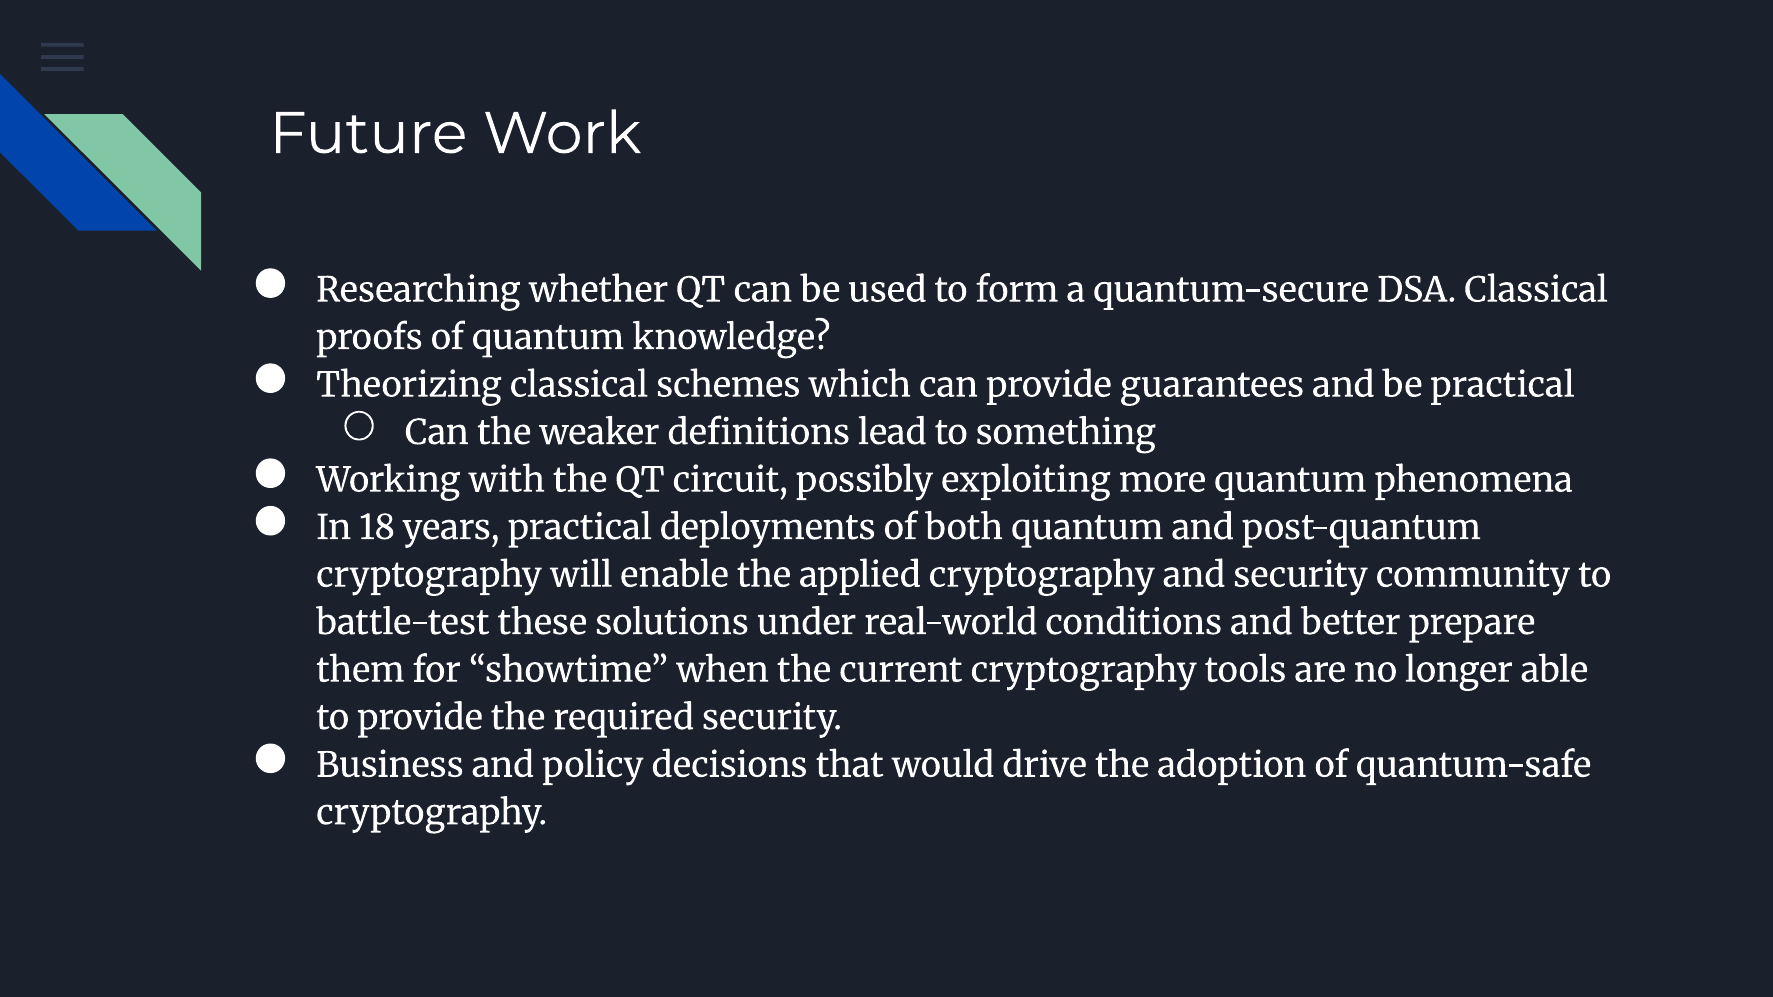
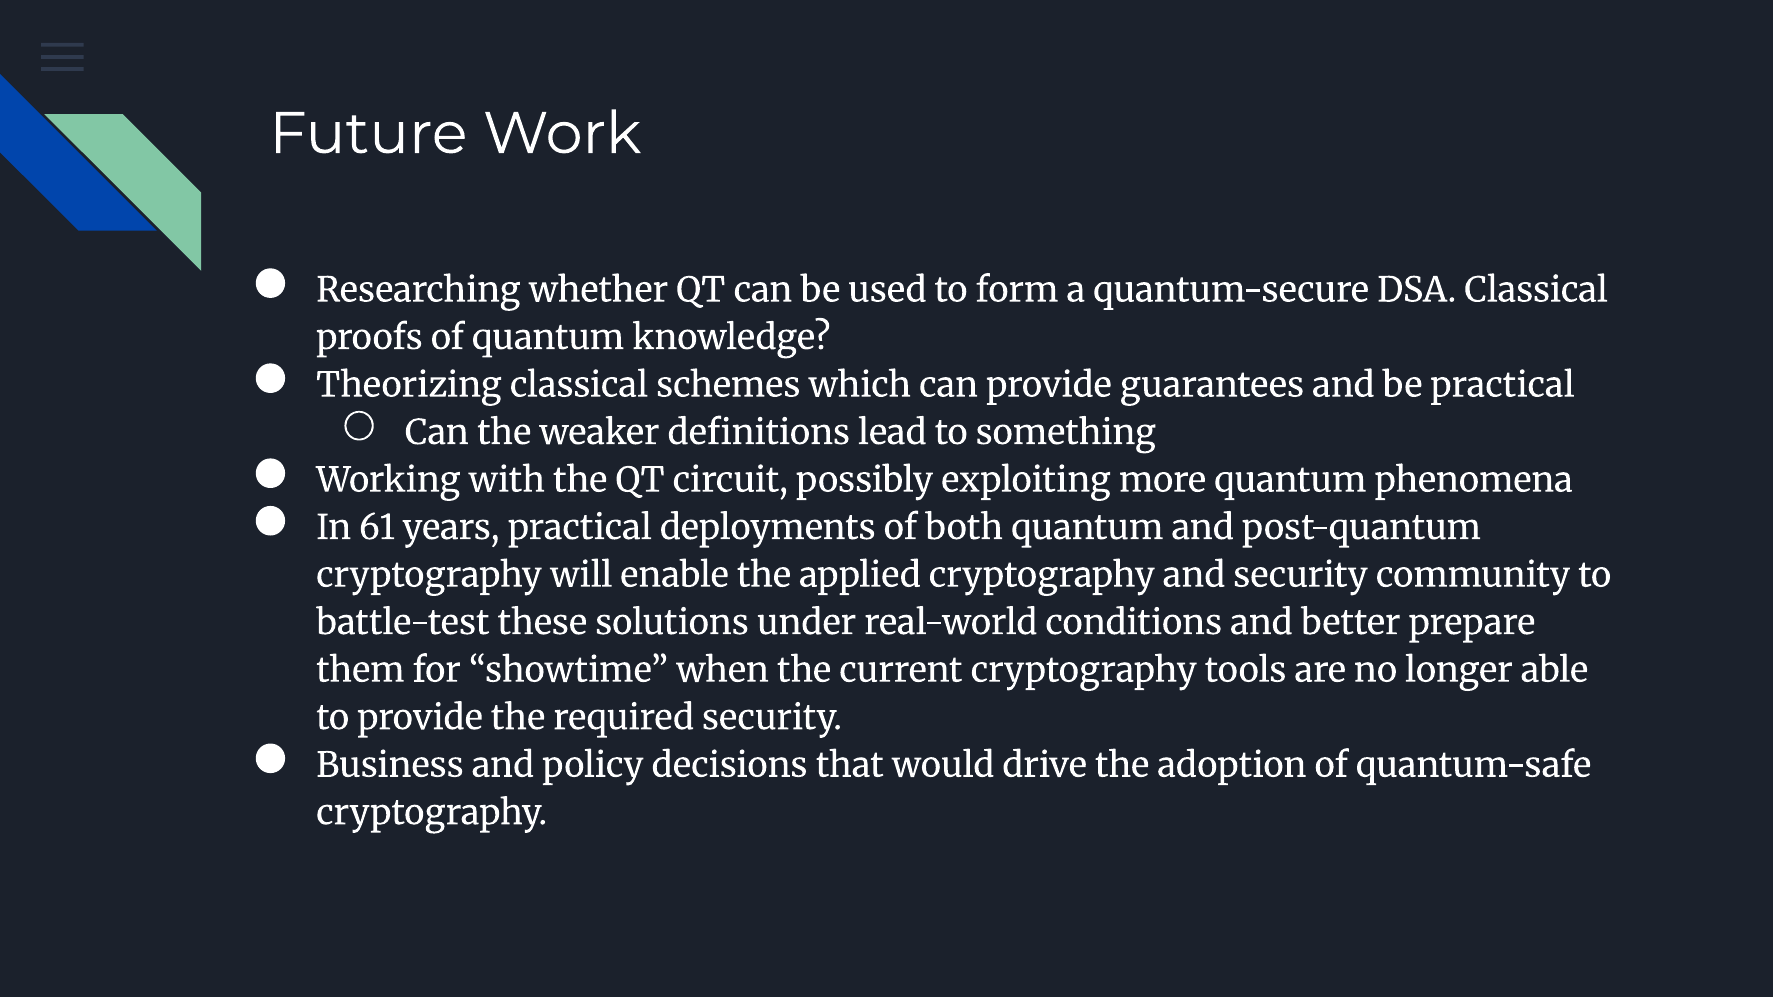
18: 18 -> 61 (377, 528)
